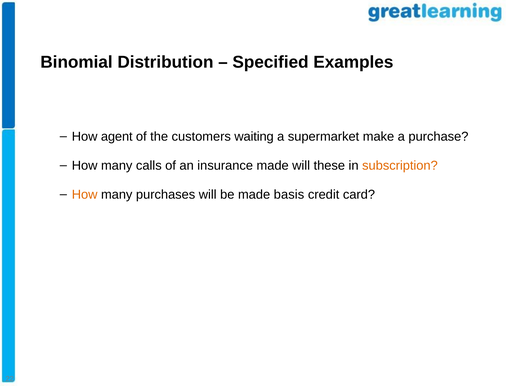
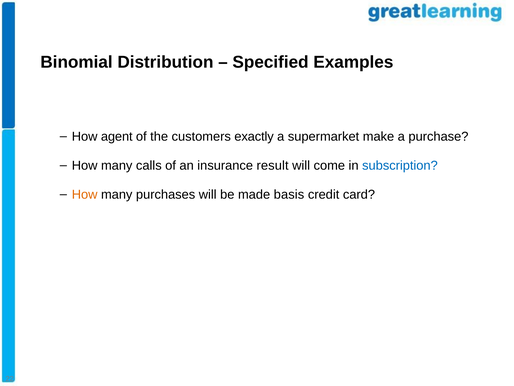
waiting: waiting -> exactly (254, 137)
insurance made: made -> result (273, 165)
these: these -> come (329, 165)
subscription colour: orange -> blue (400, 165)
